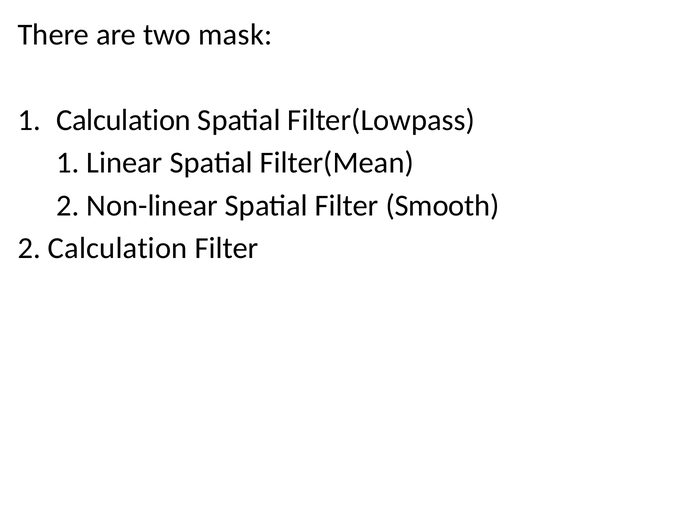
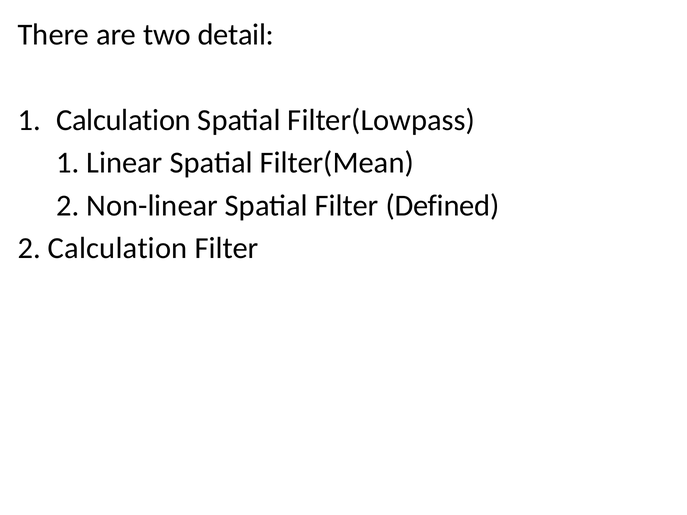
mask: mask -> detail (236, 35)
Smooth: Smooth -> Defined (442, 206)
